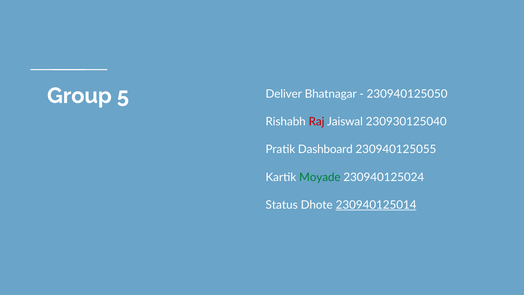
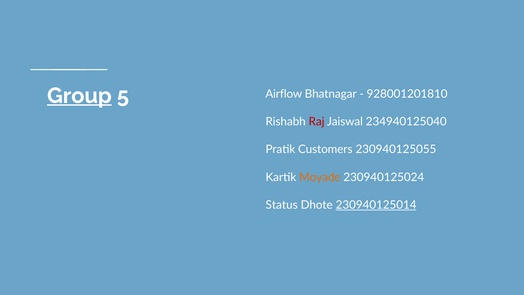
Group underline: none -> present (79, 96)
Deliver: Deliver -> Airflow (284, 94)
230940125050: 230940125050 -> 928001201810 (407, 94)
230930125040: 230930125040 -> 234940125040 (406, 122)
Dashboard: Dashboard -> Customers (325, 149)
Moyade colour: green -> orange (320, 177)
